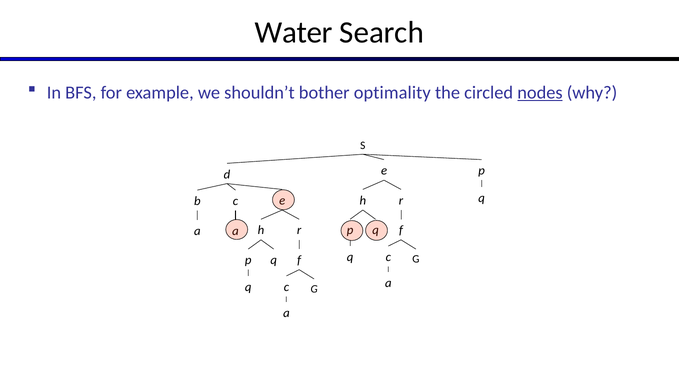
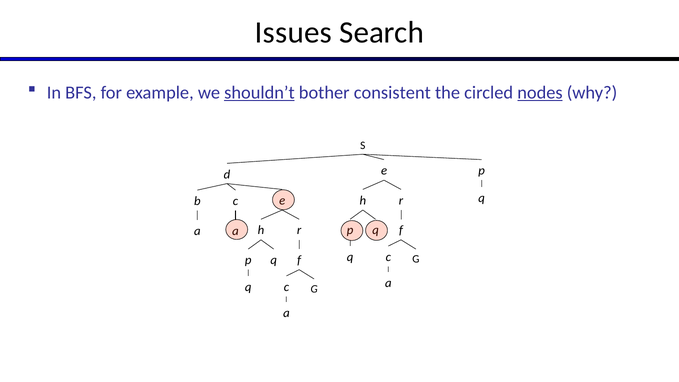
Water: Water -> Issues (293, 33)
shouldn’t underline: none -> present (259, 93)
optimality: optimality -> consistent (392, 93)
